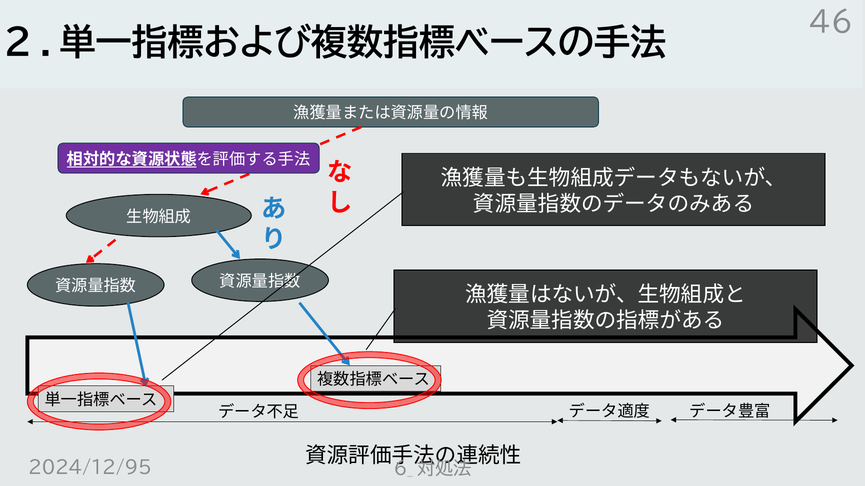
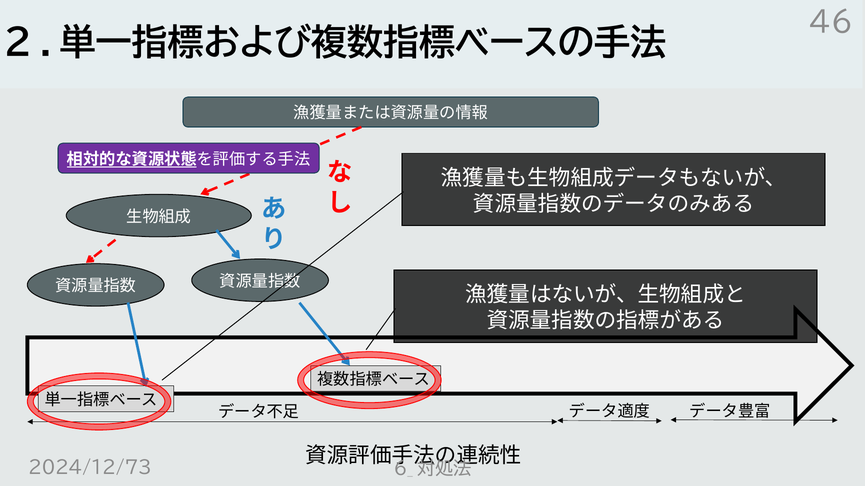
2024/12/95: 2024/12/95 -> 2024/12/73 (90, 468)
